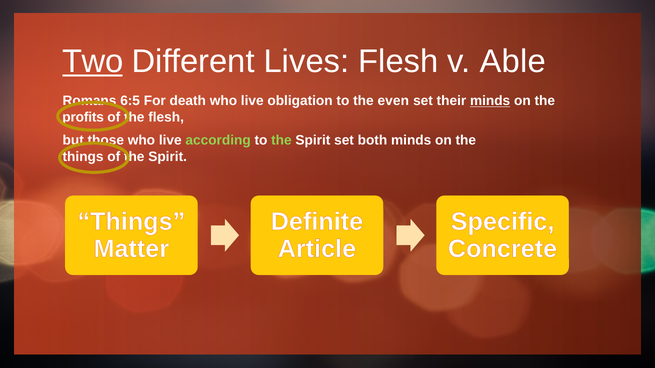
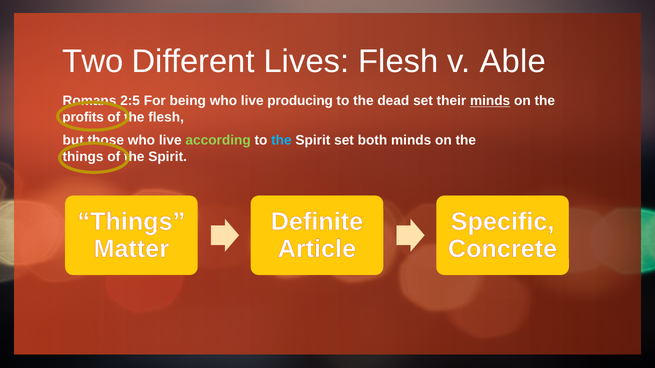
Two underline: present -> none (93, 61)
6:5: 6:5 -> 2:5 (130, 101)
death: death -> being (188, 101)
obligation: obligation -> producing (300, 101)
even: even -> dead (393, 101)
the colour: light green -> light blue (281, 141)
